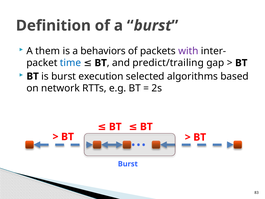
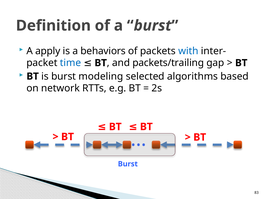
them: them -> apply (48, 51)
with colour: purple -> blue (188, 51)
predict/trailing: predict/trailing -> packets/trailing (168, 63)
execution: execution -> modeling (101, 76)
